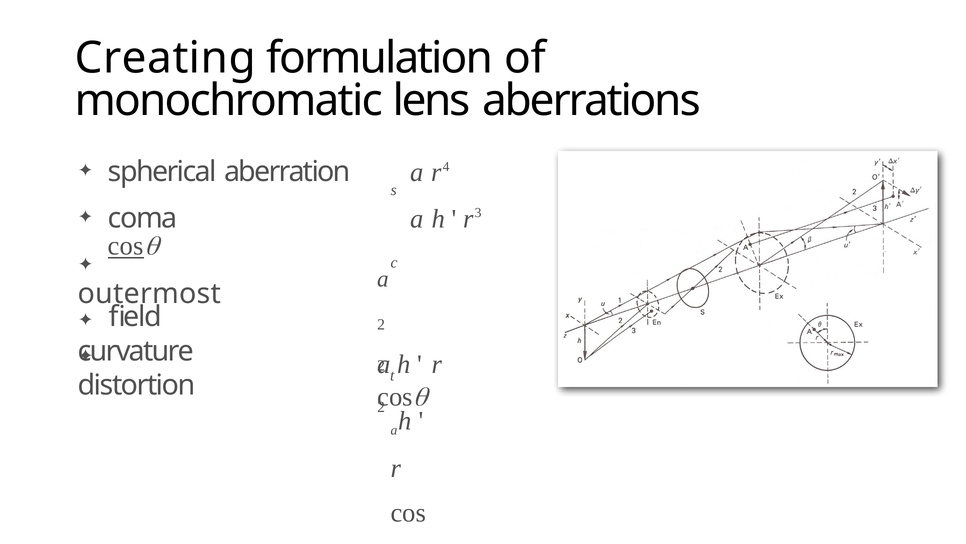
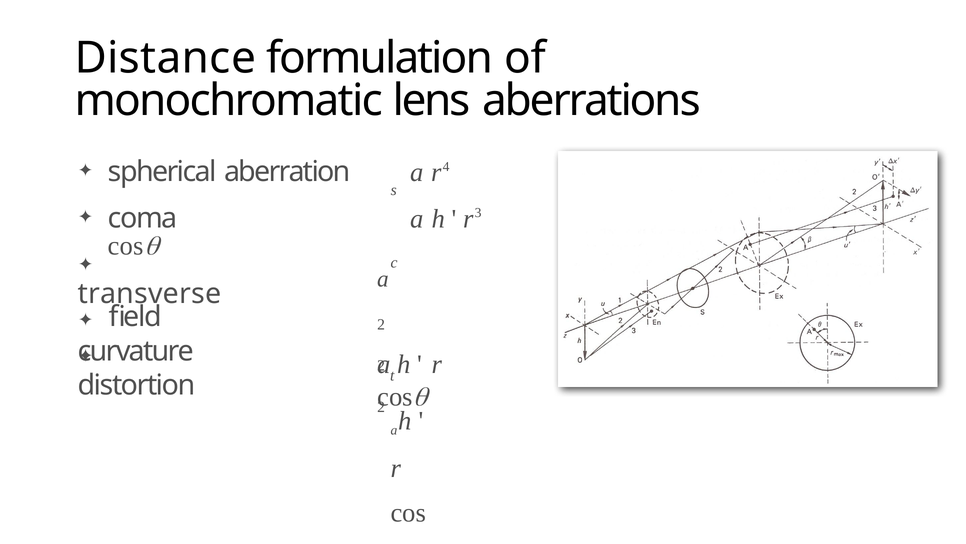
Creating: Creating -> Distance (165, 58)
cos underline: present -> none (126, 246)
outermost: outermost -> transverse (150, 293)
